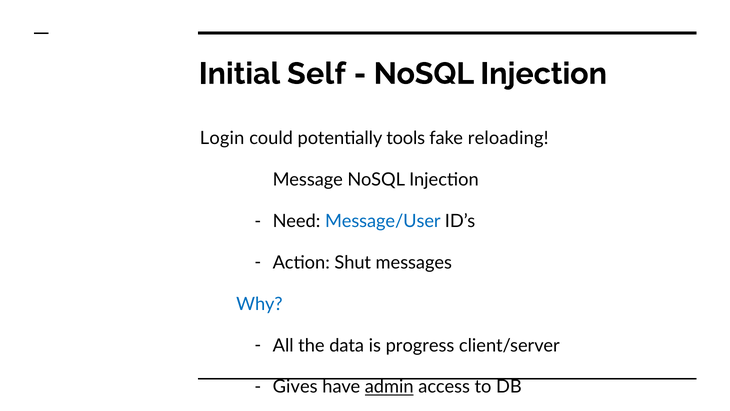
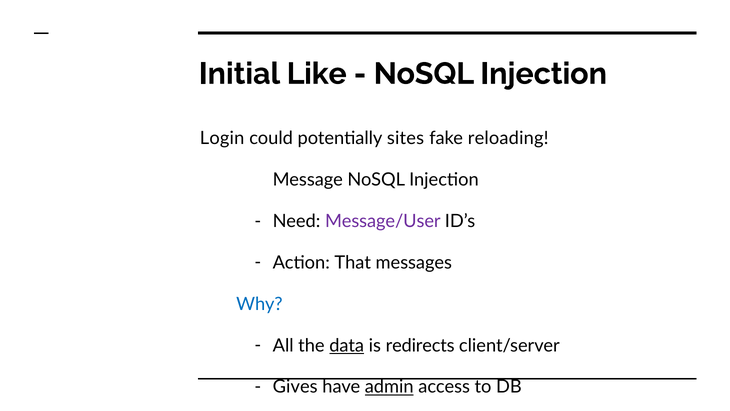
Self: Self -> Like (317, 74)
tools: tools -> sites (406, 138)
Message/User colour: blue -> purple (383, 221)
Shut: Shut -> That (353, 262)
data underline: none -> present (347, 345)
progress: progress -> redirects (420, 345)
